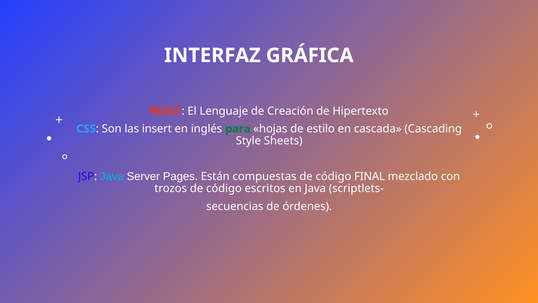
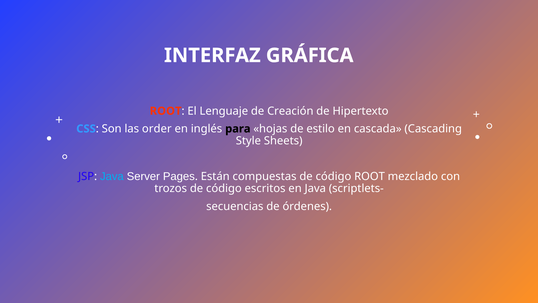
insert: insert -> order (157, 129)
para colour: green -> black (238, 129)
código FINAL: FINAL -> ROOT (370, 176)
